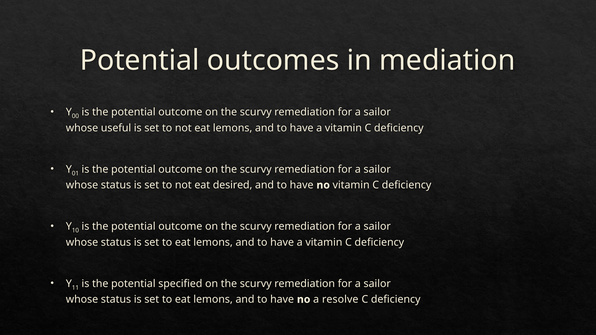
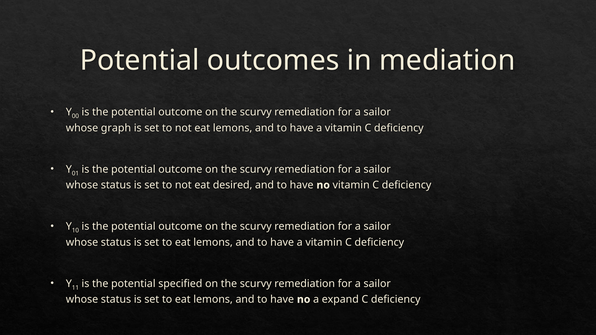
useful: useful -> graph (116, 128)
resolve: resolve -> expand (340, 300)
